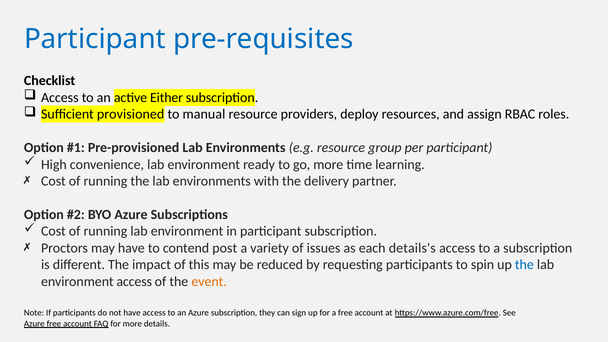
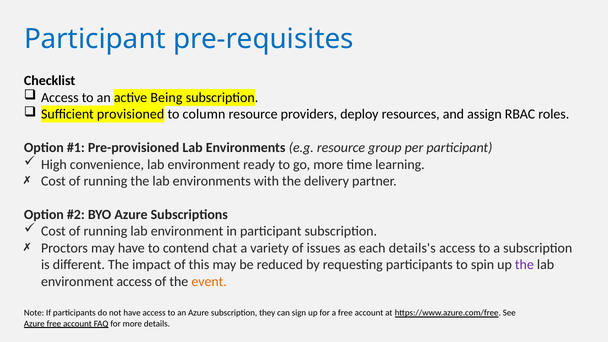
Either: Either -> Being (166, 98)
manual: manual -> column (204, 114)
post: post -> chat (225, 248)
the colour: blue -> purple (524, 265)
